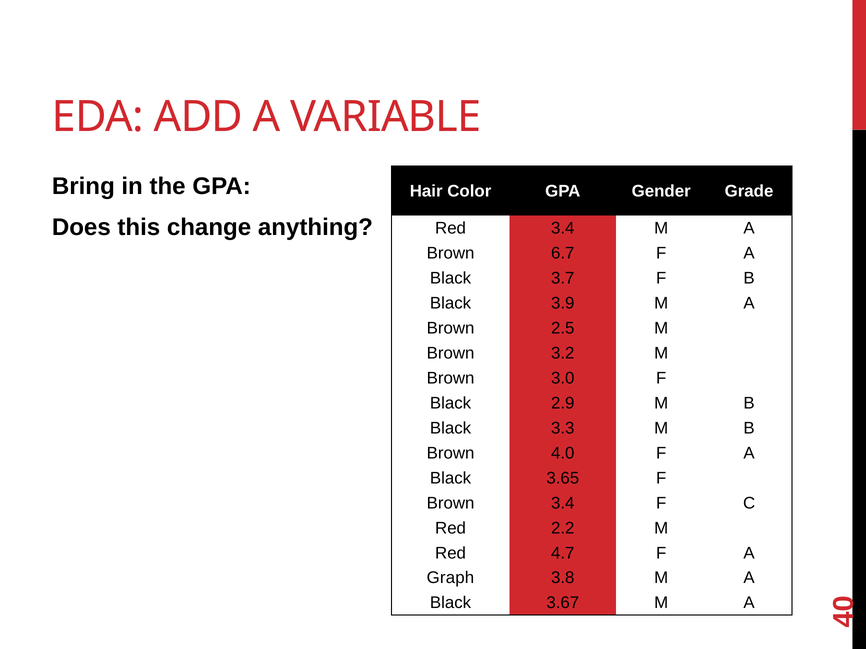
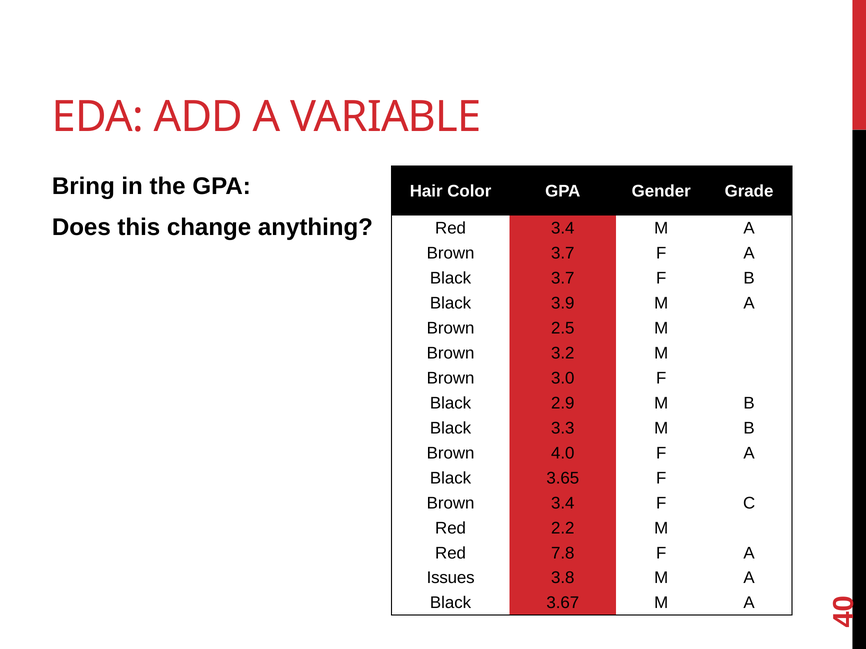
Brown 6.7: 6.7 -> 3.7 (563, 253)
4.7: 4.7 -> 7.8 (563, 553)
Graph: Graph -> Issues (451, 578)
